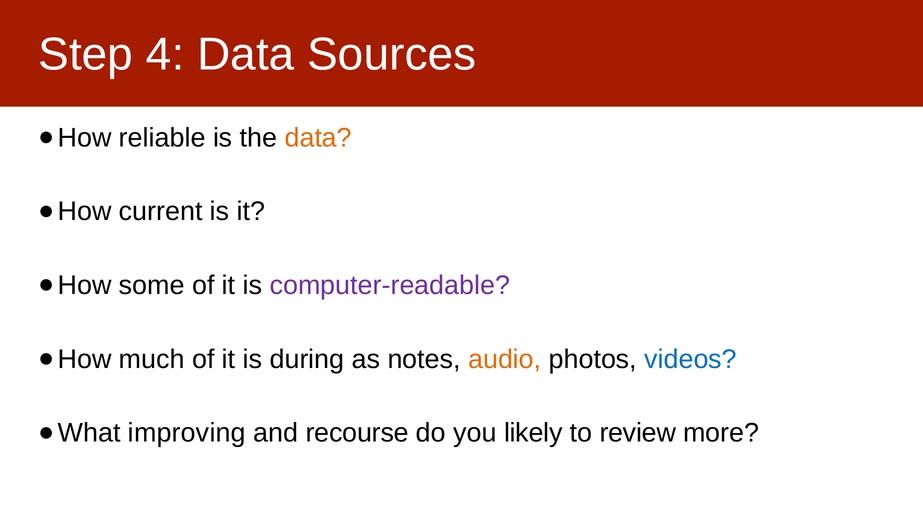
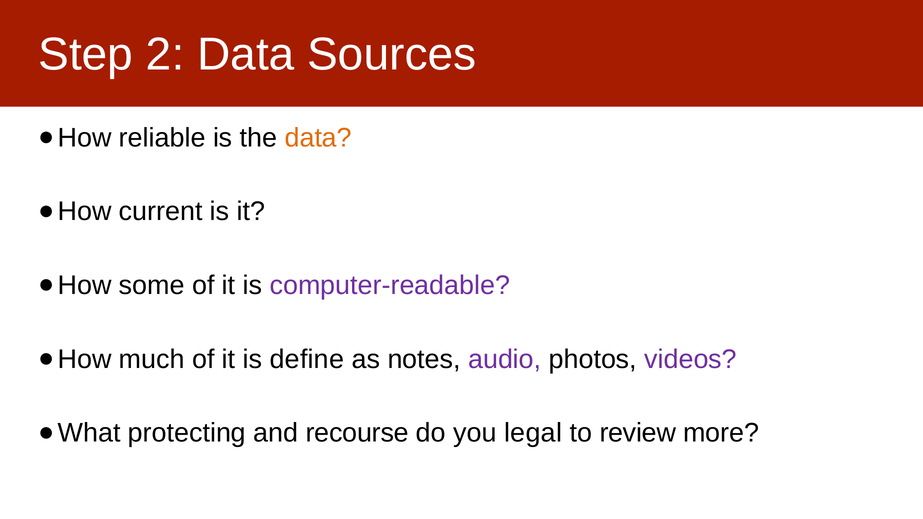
4: 4 -> 2 (165, 55)
during: during -> define (307, 359)
audio colour: orange -> purple (505, 359)
videos colour: blue -> purple (691, 359)
improving: improving -> protecting (187, 433)
likely: likely -> legal (533, 433)
